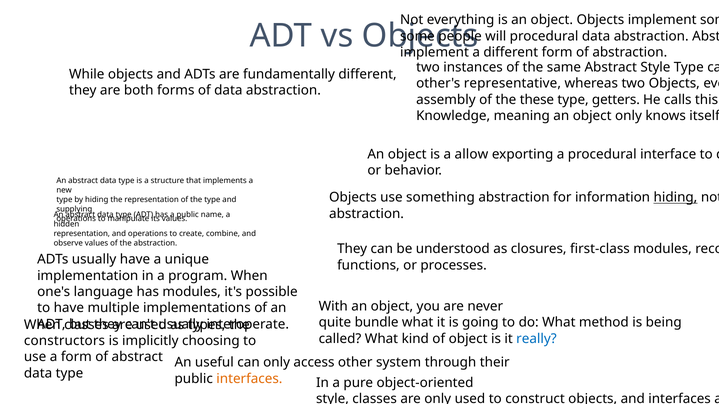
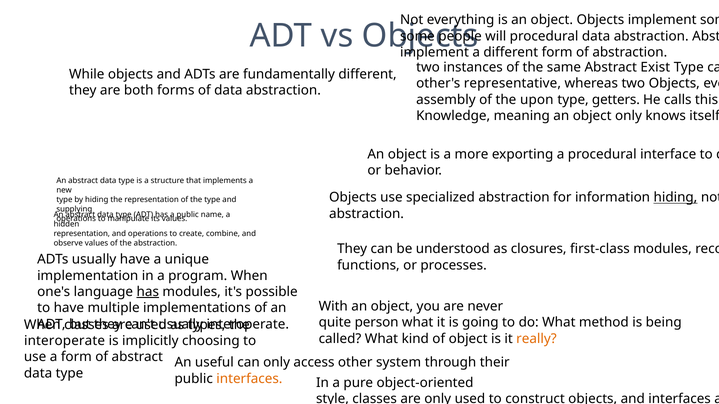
Abstract Style: Style -> Exist (655, 67)
these: these -> upon (537, 100)
allow: allow -> more (472, 155)
use something: something -> specialized (440, 198)
has underline: none -> present (148, 292)
bundle: bundle -> person (377, 323)
really colour: blue -> orange (536, 339)
constructors: constructors -> interoperate (65, 341)
